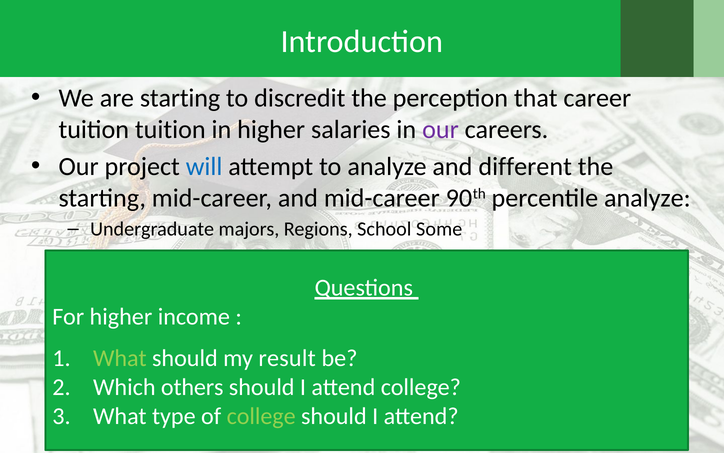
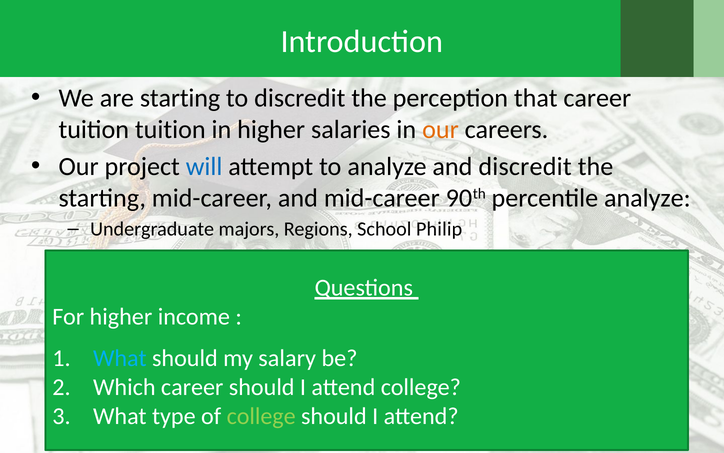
our colour: purple -> orange (440, 130)
and different: different -> discredit (525, 166)
Some: Some -> Philip (439, 229)
What colour: light green -> light blue (120, 358)
result: result -> salary (287, 358)
Which others: others -> career (192, 387)
